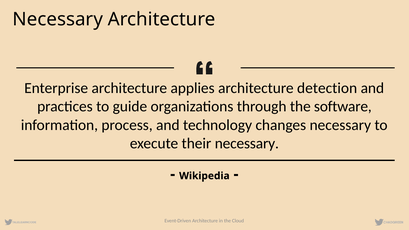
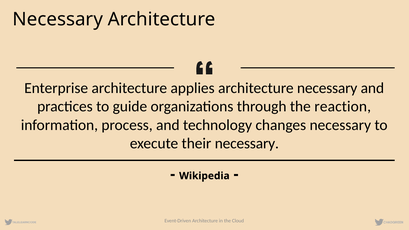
architecture detection: detection -> necessary (327, 88)
software: software -> reaction (343, 107)
